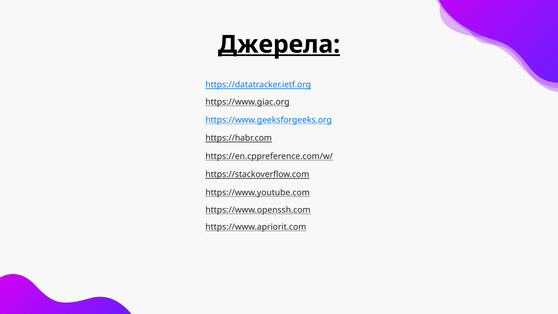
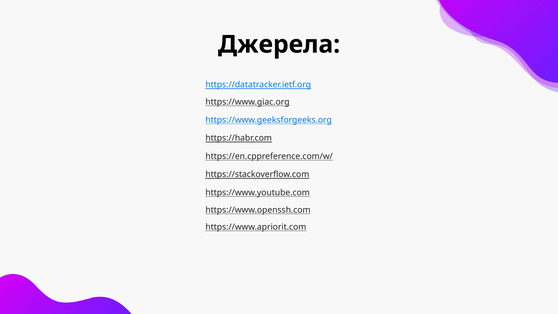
Джерела underline: present -> none (279, 44)
